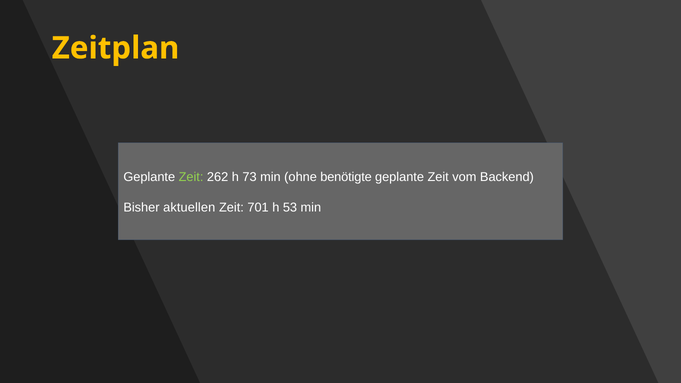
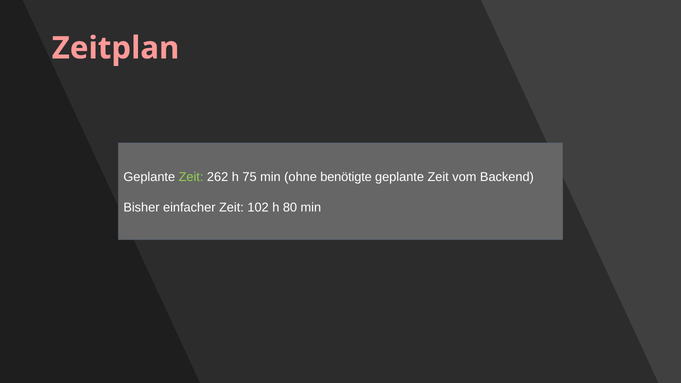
Zeitplan colour: yellow -> pink (116, 48)
73: 73 -> 75 (250, 177)
aktuellen: aktuellen -> einfacher (189, 208)
701: 701 -> 102 (258, 208)
53: 53 -> 80 (290, 208)
